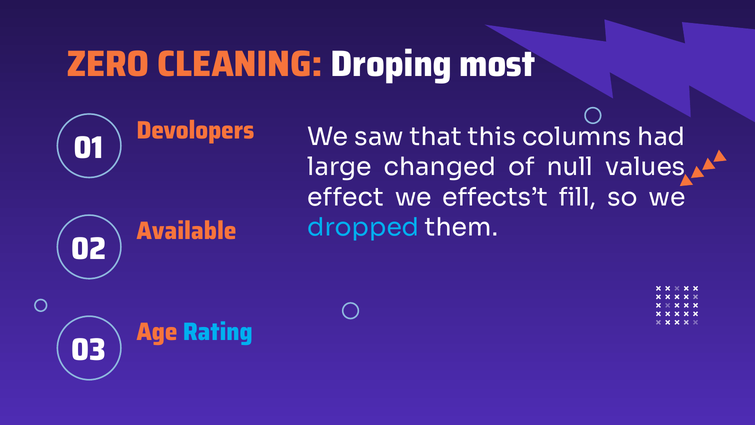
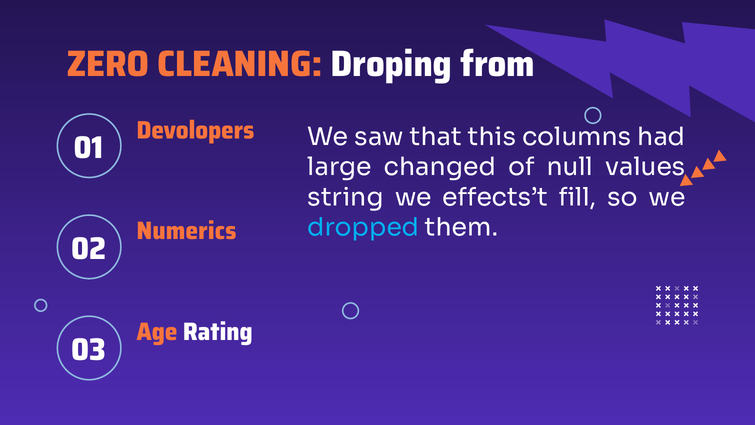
most: most -> from (497, 64)
effect: effect -> string (346, 197)
Available: Available -> Numerics (186, 231)
Rating colour: light blue -> white (218, 332)
